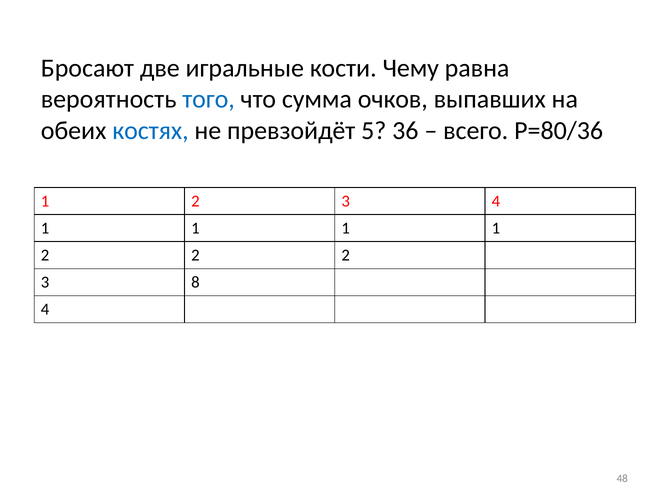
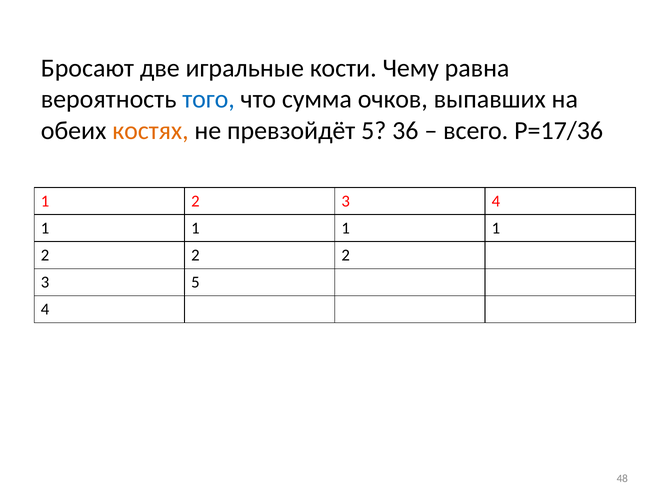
костях colour: blue -> orange (150, 131)
P=80/36: P=80/36 -> P=17/36 (559, 131)
3 8: 8 -> 5 (195, 282)
